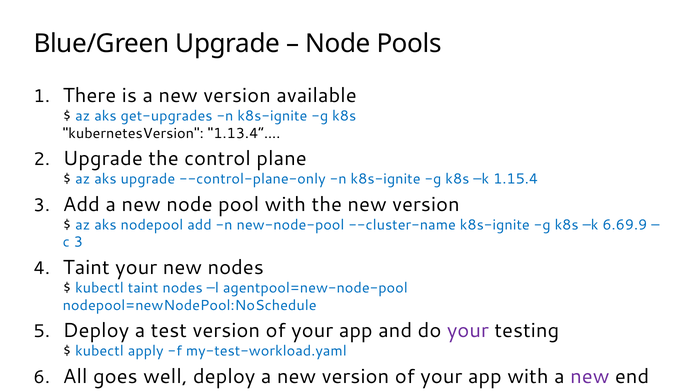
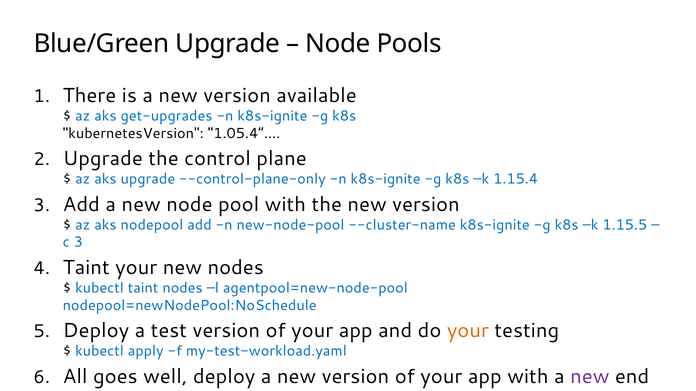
1.13.4”…: 1.13.4”… -> 1.05.4”… (244, 133)
6.69.9: 6.69.9 -> 1.15.5 (625, 225)
your colour: purple -> orange (468, 331)
